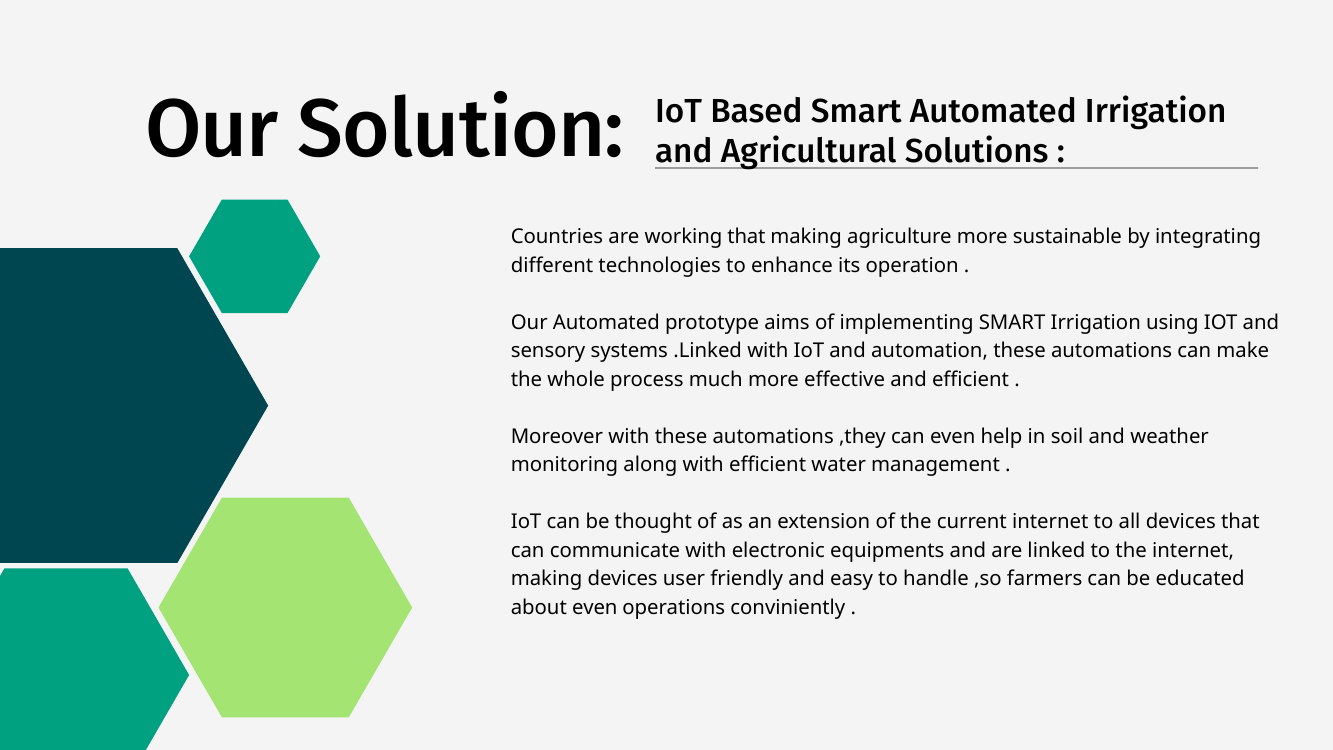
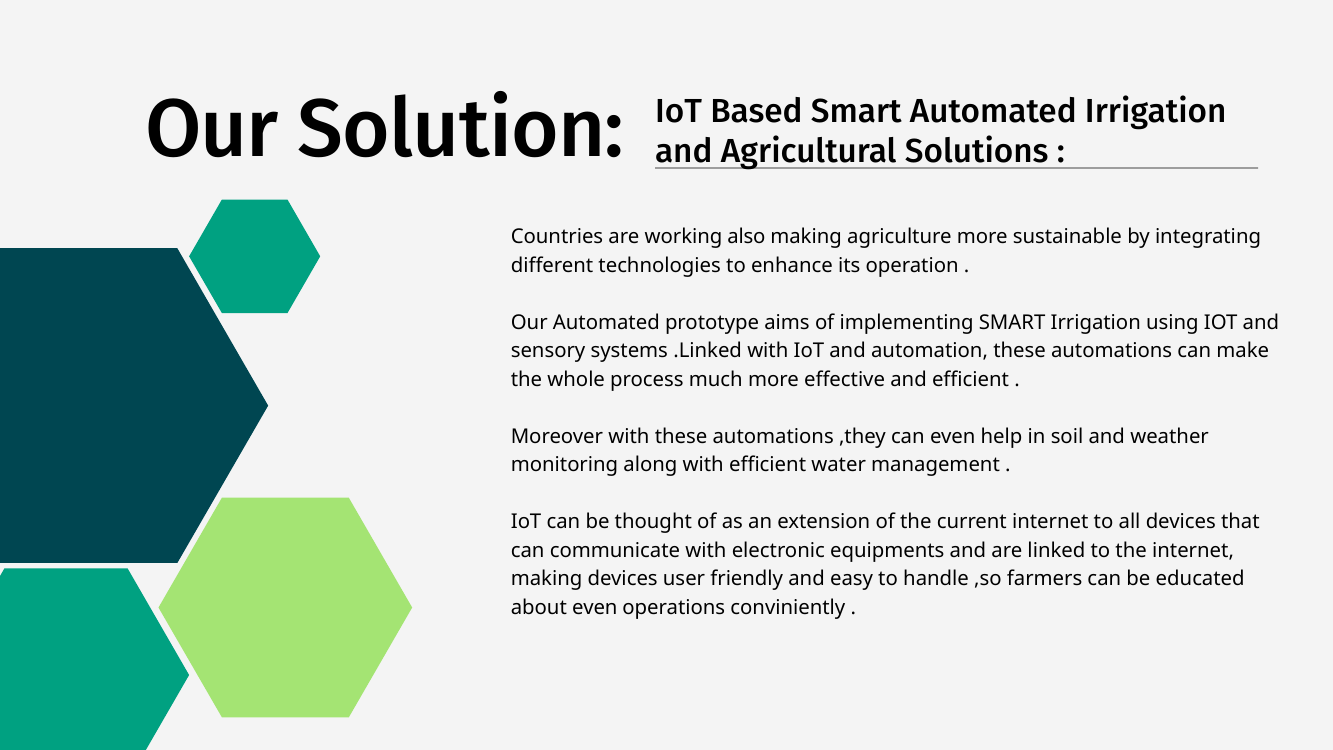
working that: that -> also (746, 237)
